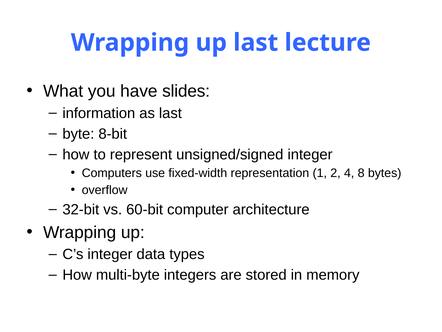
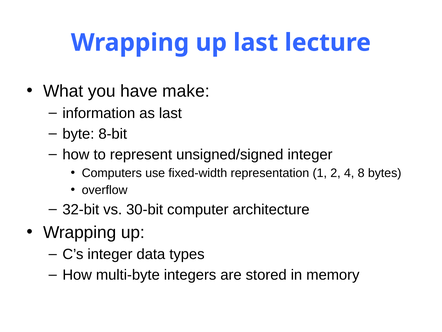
slides: slides -> make (186, 91)
60-bit: 60-bit -> 30-bit (145, 209)
